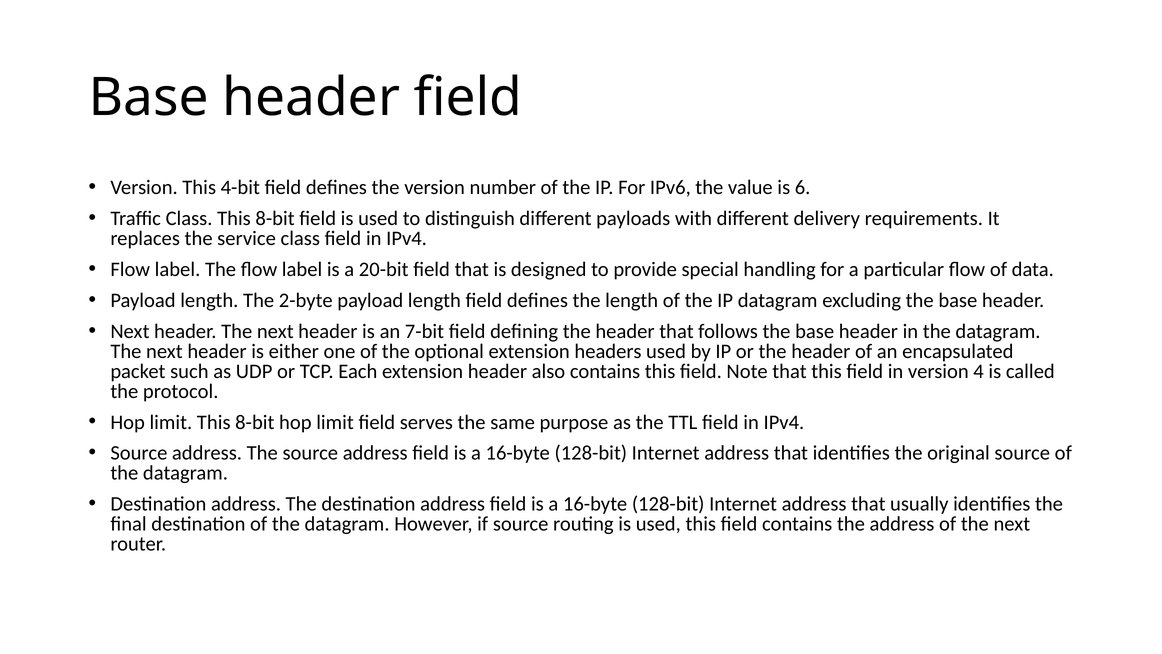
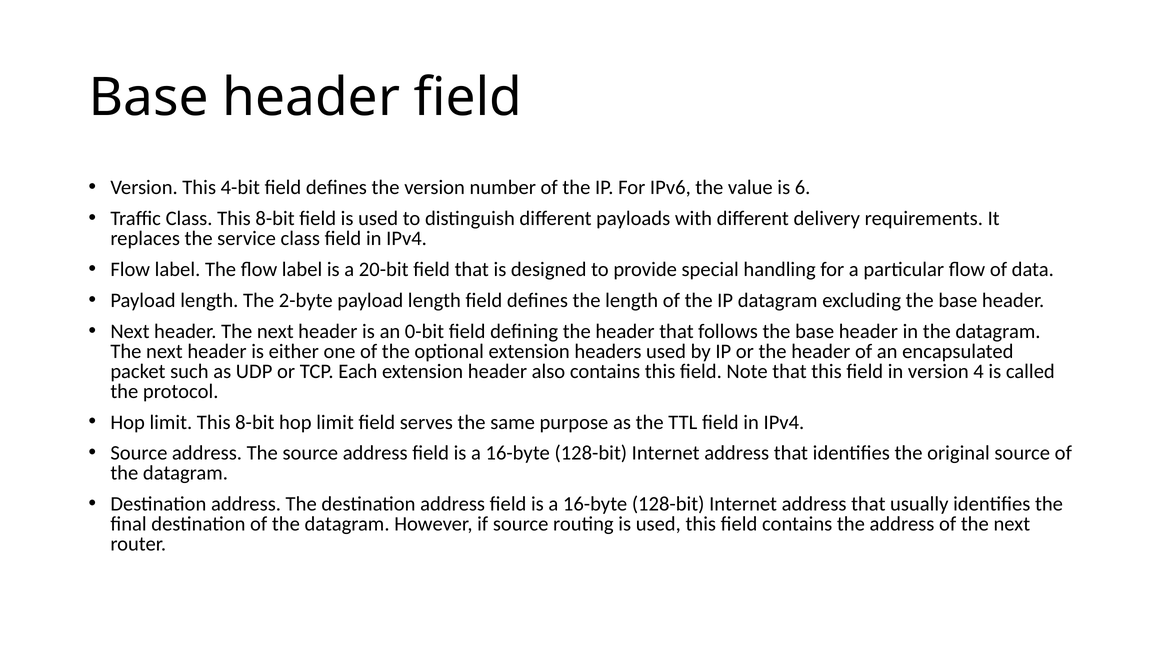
7-bit: 7-bit -> 0-bit (424, 331)
